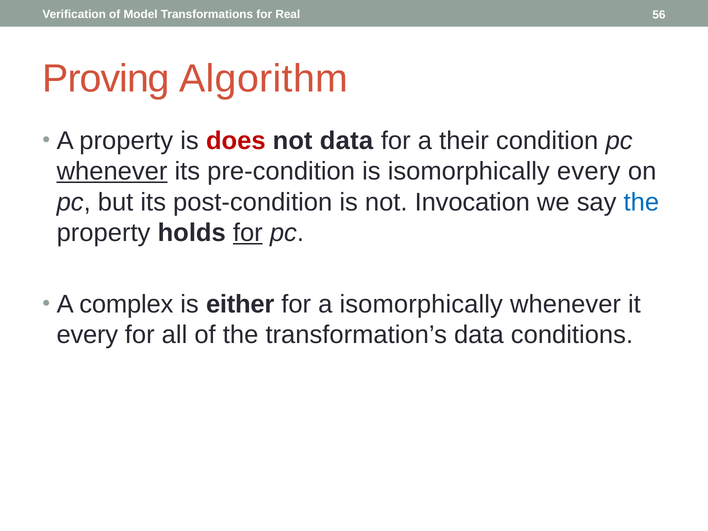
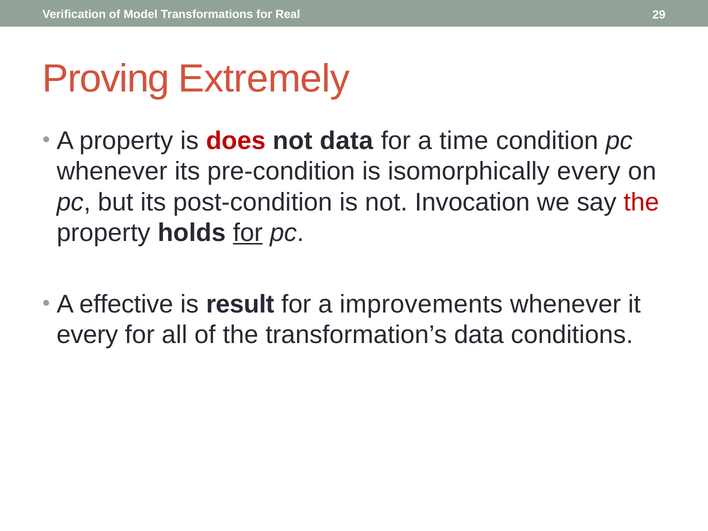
56: 56 -> 29 (659, 15)
Algorithm: Algorithm -> Extremely (264, 79)
their: their -> time (464, 141)
whenever underline: present -> none (112, 171)
the colour: blue -> red (641, 202)
complex: complex -> effective (126, 304)
either: either -> result (240, 304)
a isomorphically: isomorphically -> improvements (421, 304)
